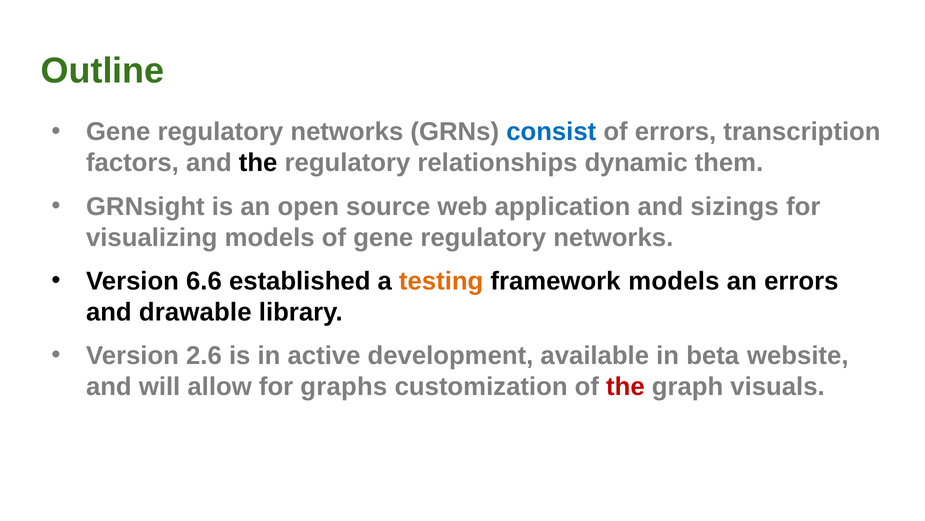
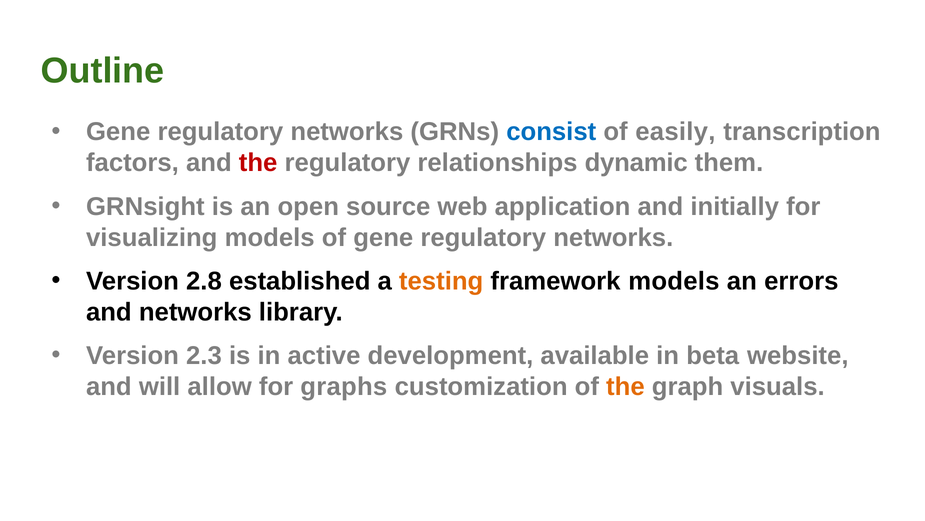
of errors: errors -> easily (675, 132)
the colour: black -> red (258, 163)
sizings: sizings -> initially (735, 206)
6.6: 6.6 -> 2.8 (204, 281)
and drawable: drawable -> networks (195, 312)
2.6: 2.6 -> 2.3 (204, 355)
the colour: red -> orange (625, 386)
